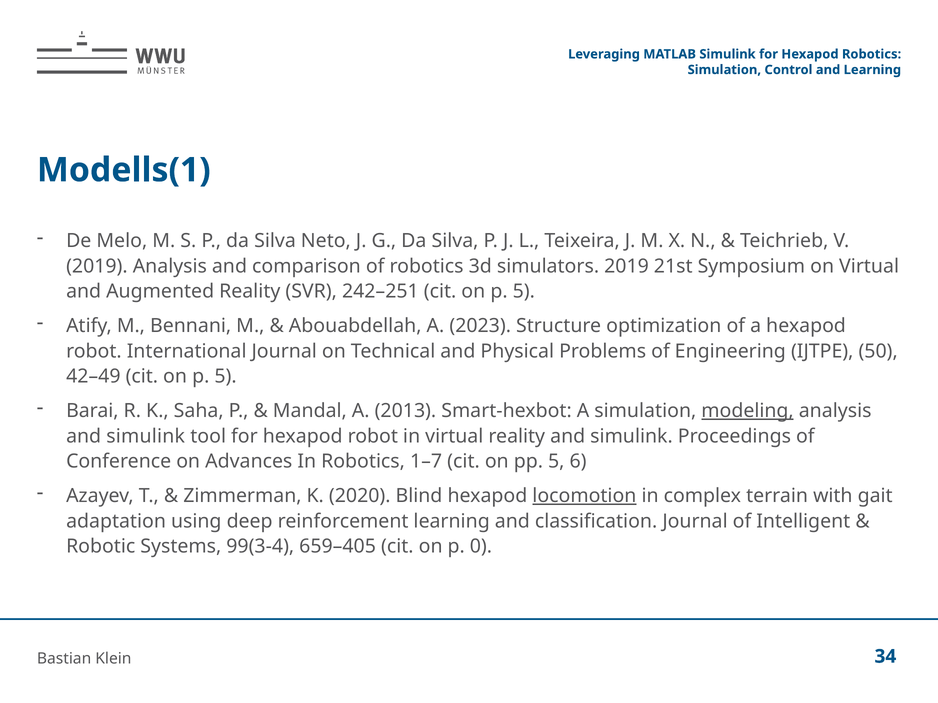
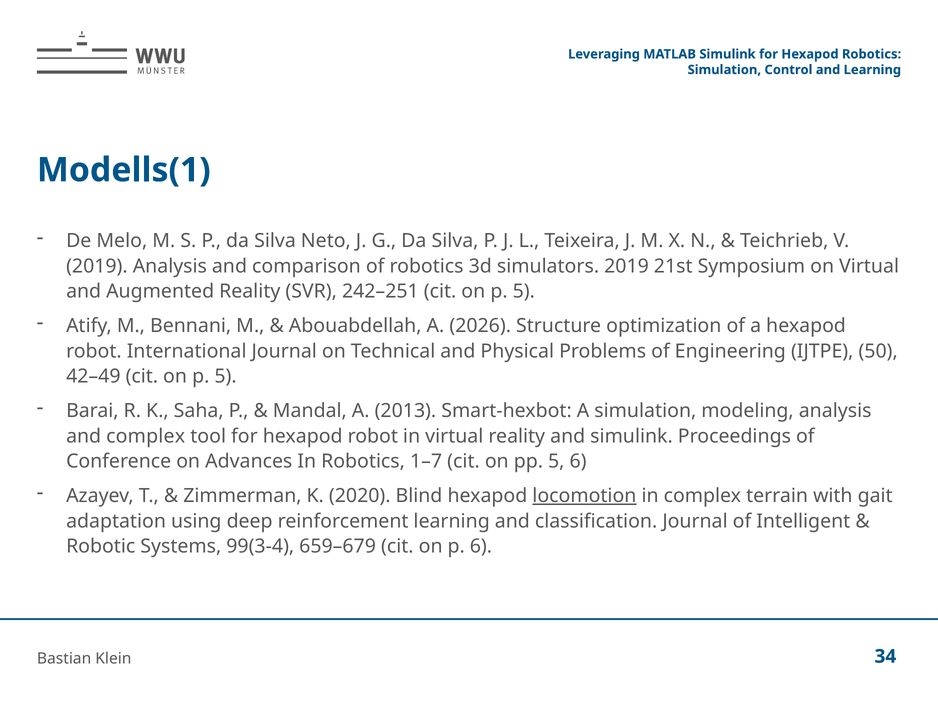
2023: 2023 -> 2026 (480, 326)
modeling underline: present -> none (748, 411)
simulink: simulink -> complex (146, 436)
659–405: 659–405 -> 659–679 (338, 547)
p 0: 0 -> 6 (481, 547)
